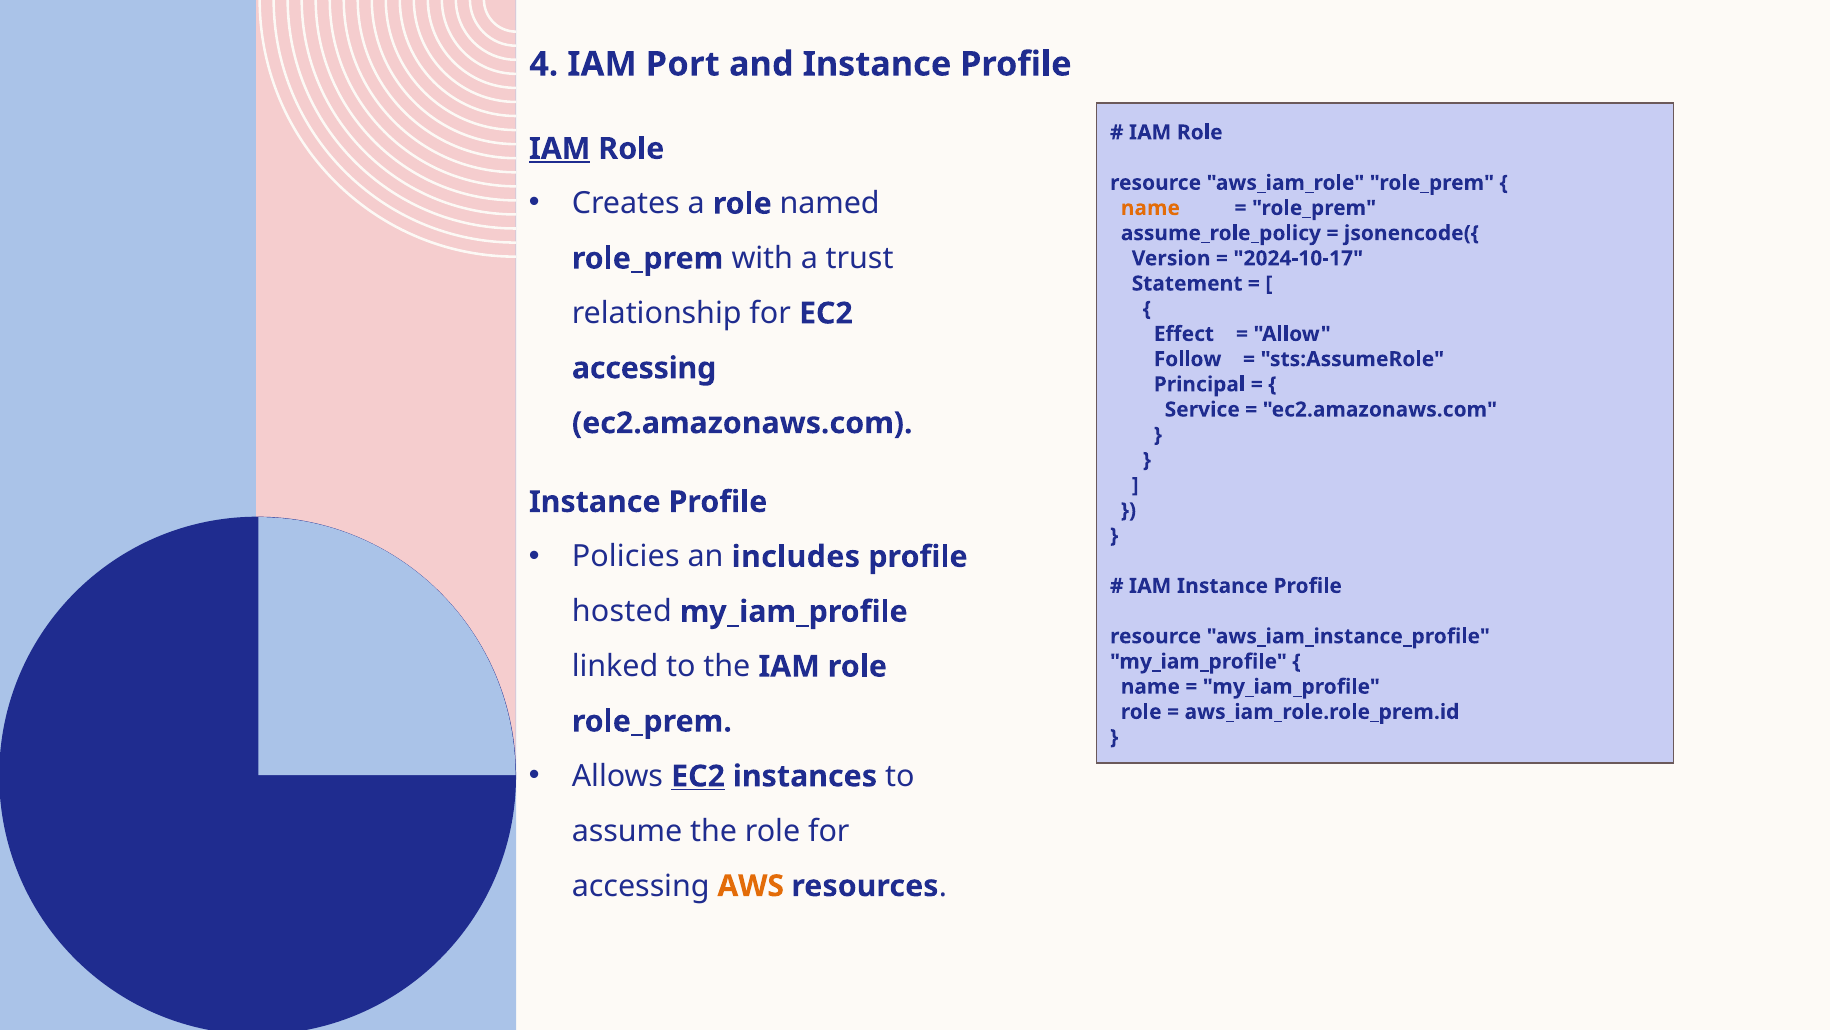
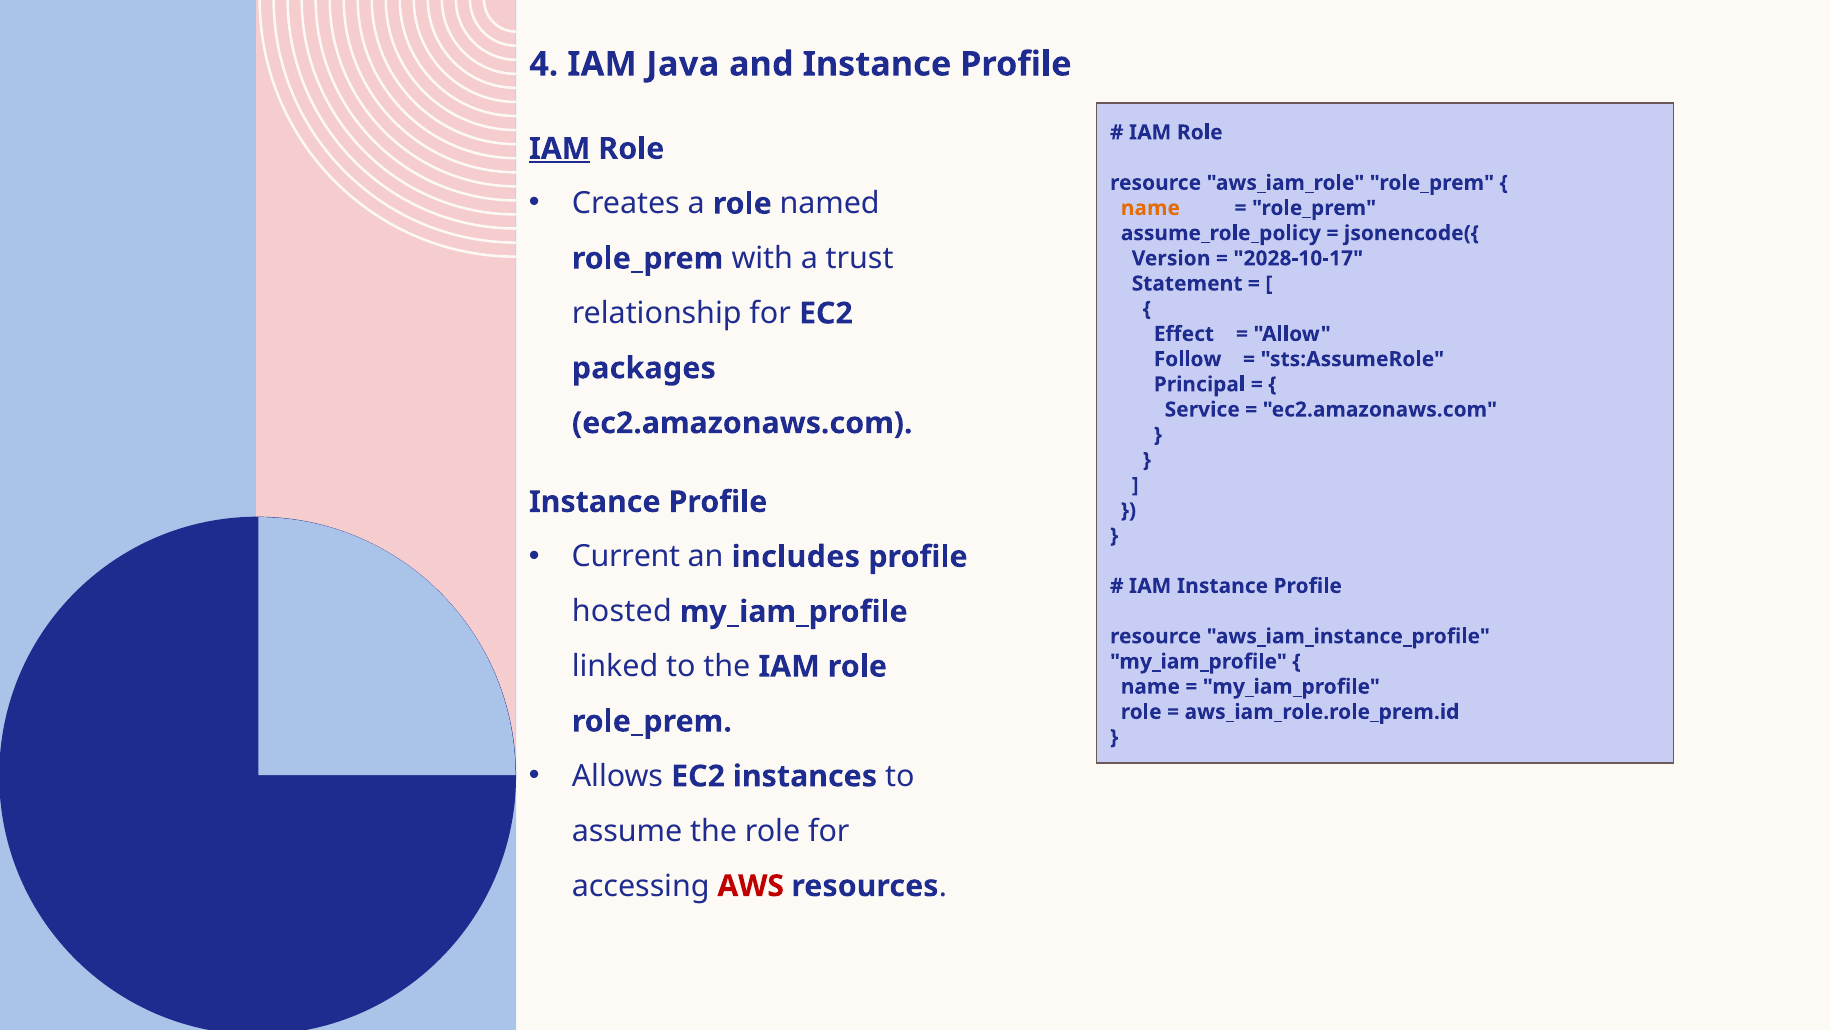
Port: Port -> Java (683, 64)
2024-10-17: 2024-10-17 -> 2028-10-17 (1298, 258)
accessing: accessing -> packages (644, 368)
Policies: Policies -> Current (626, 556)
EC2 underline: present -> none (698, 776)
AWS colour: orange -> red (751, 886)
